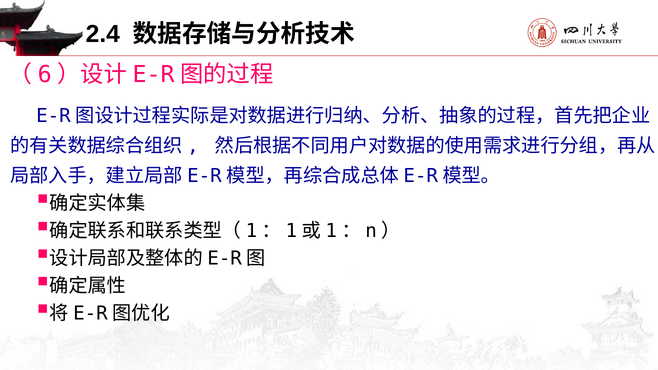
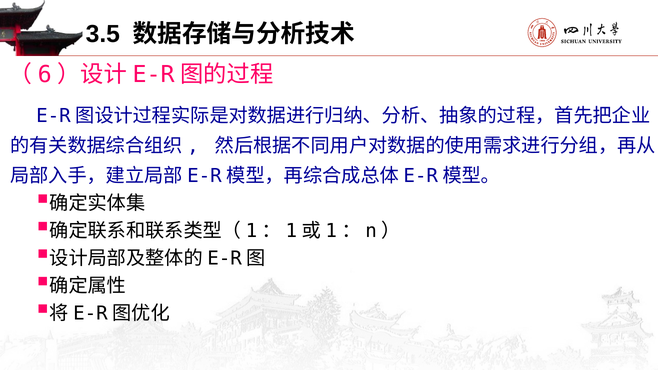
2.4: 2.4 -> 3.5 (103, 34)
